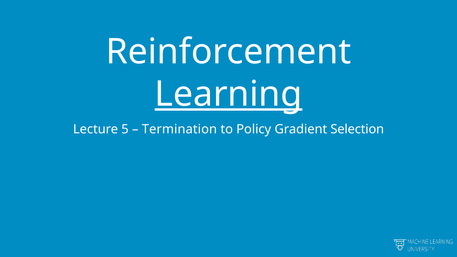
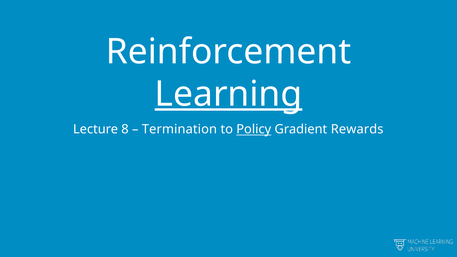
5: 5 -> 8 (125, 129)
Policy underline: none -> present (254, 129)
Selection: Selection -> Rewards (357, 129)
